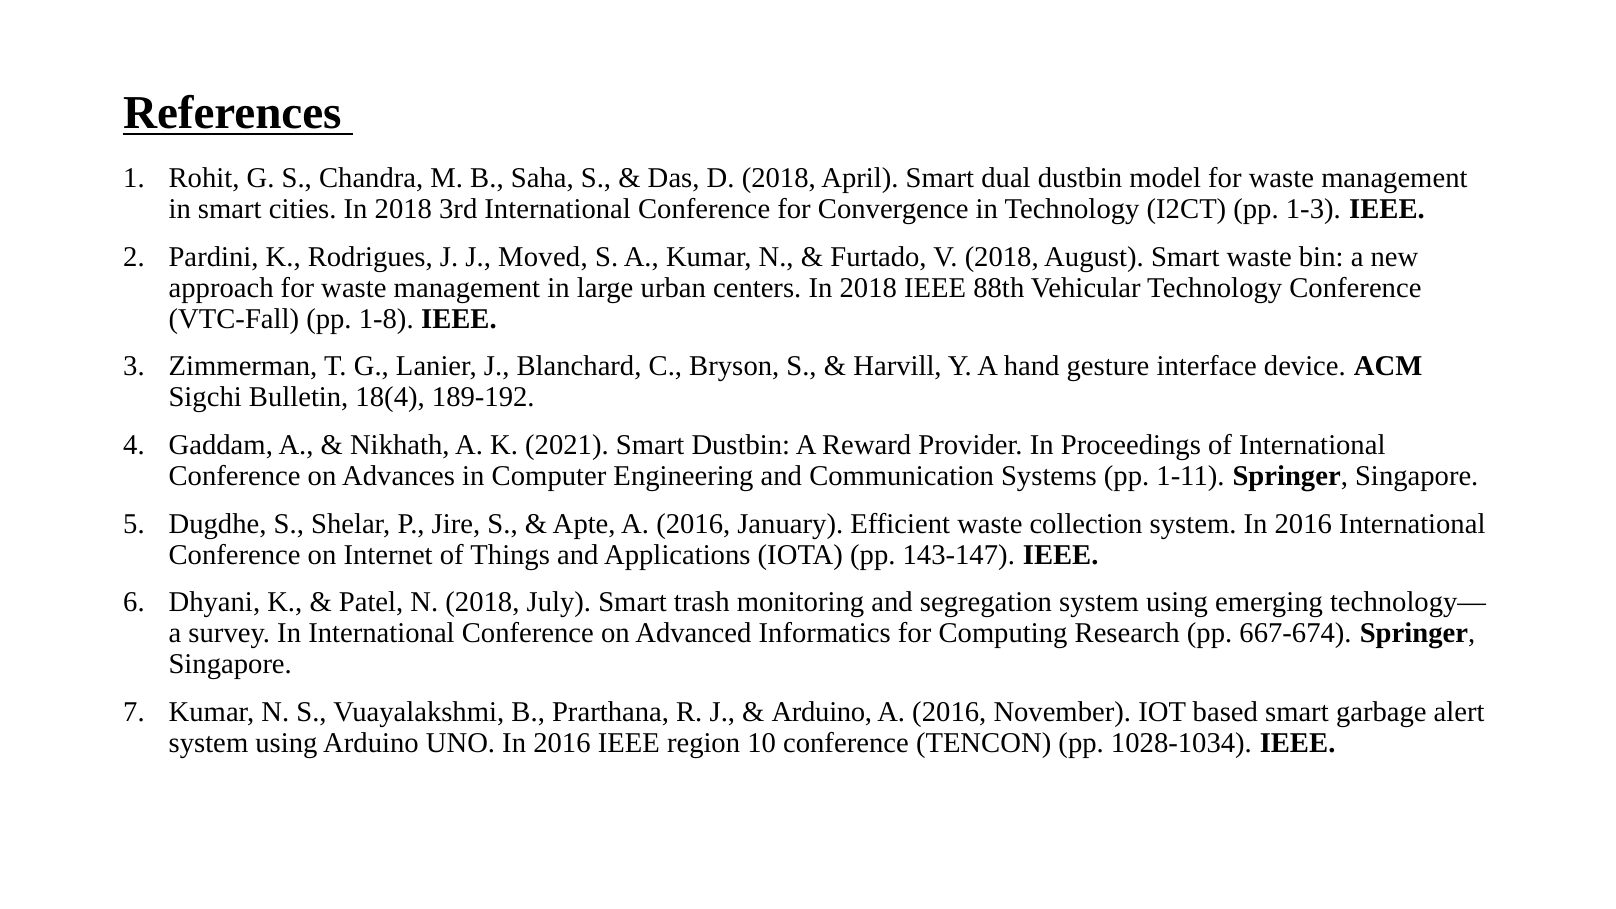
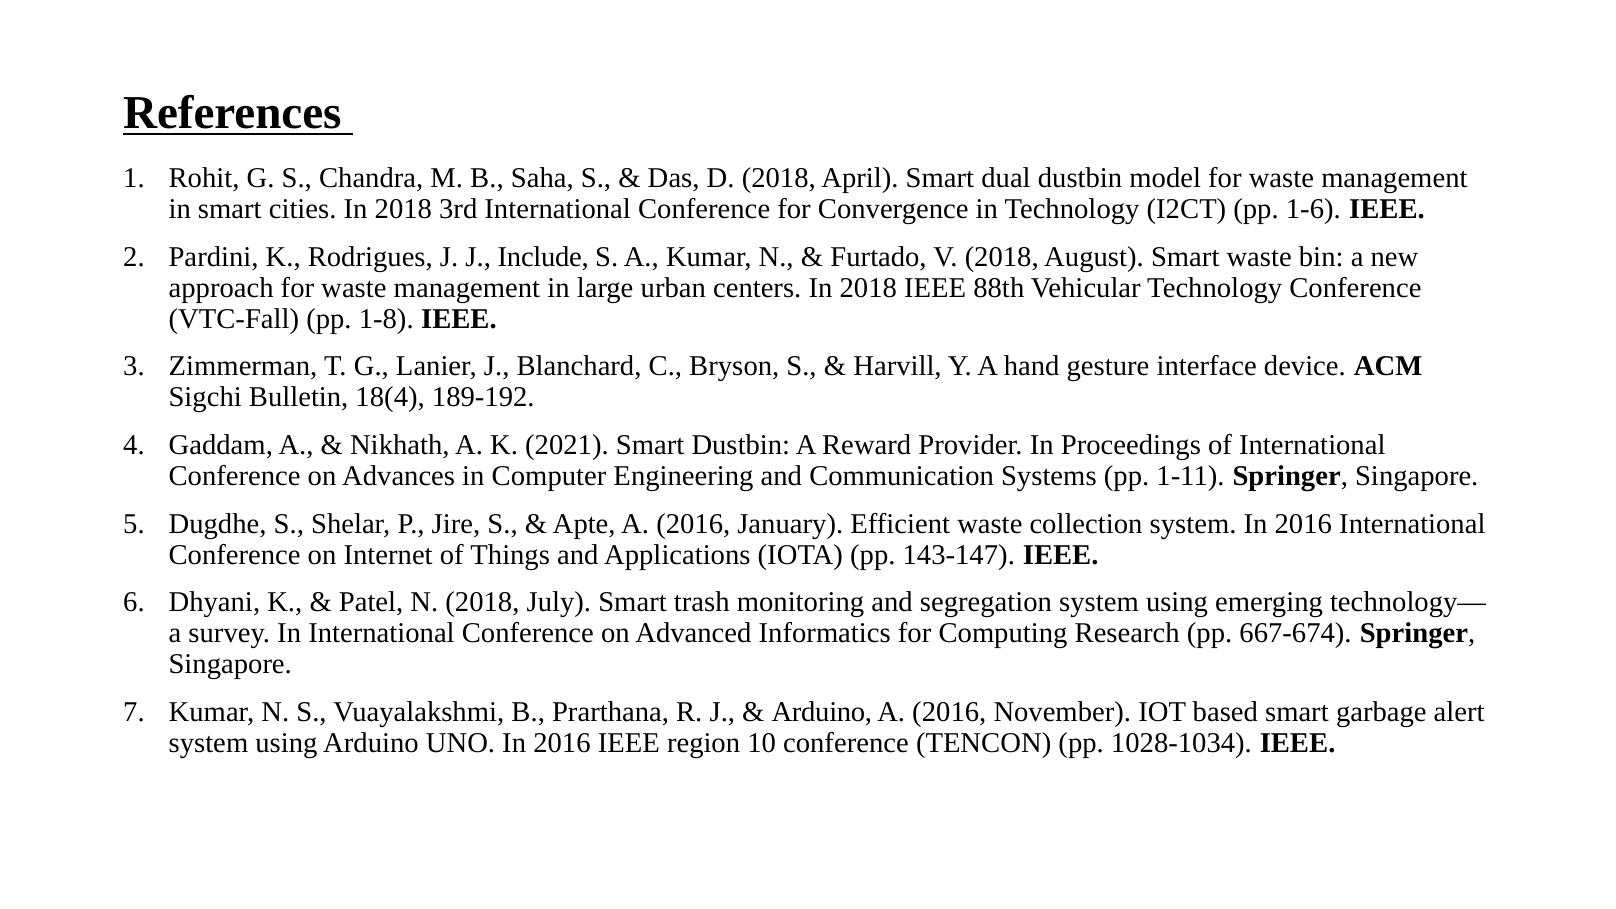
1-3: 1-3 -> 1-6 (1313, 209)
Moved: Moved -> Include (543, 257)
